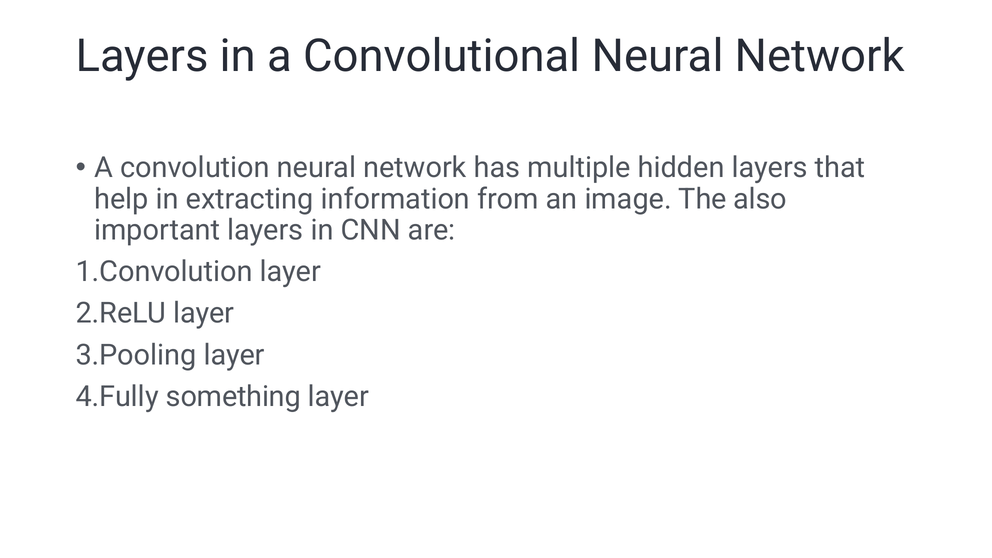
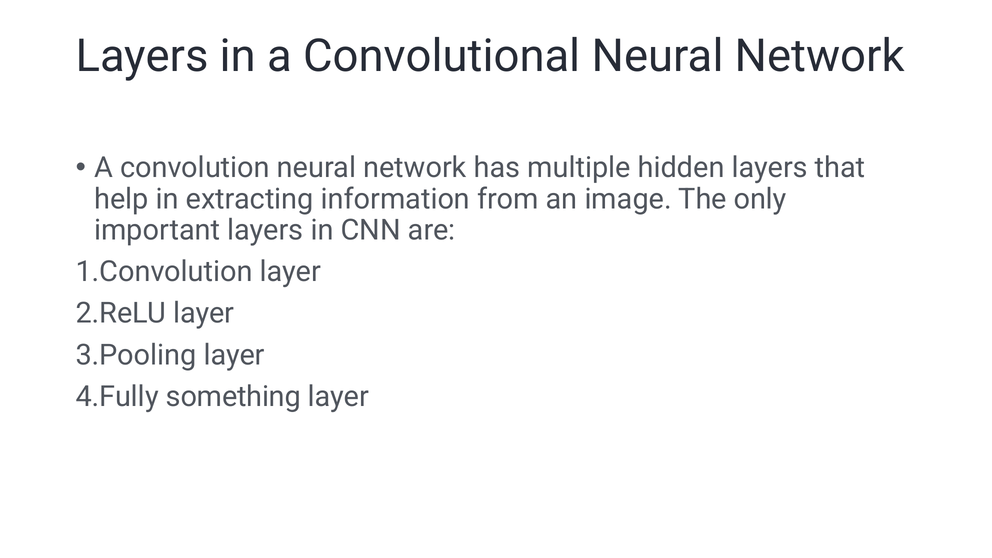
also: also -> only (760, 199)
